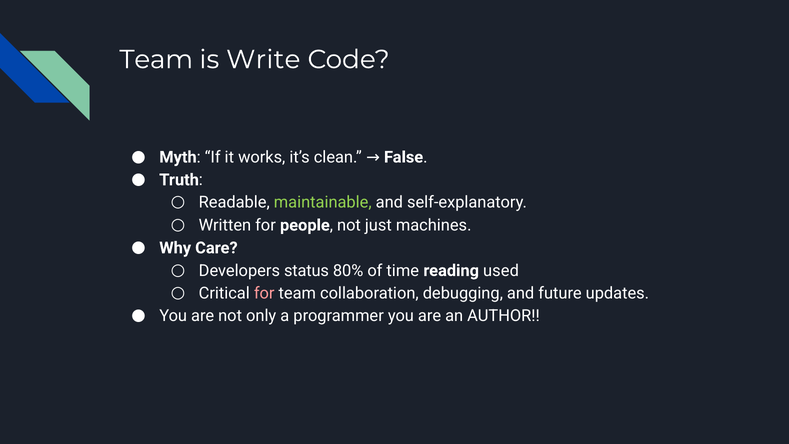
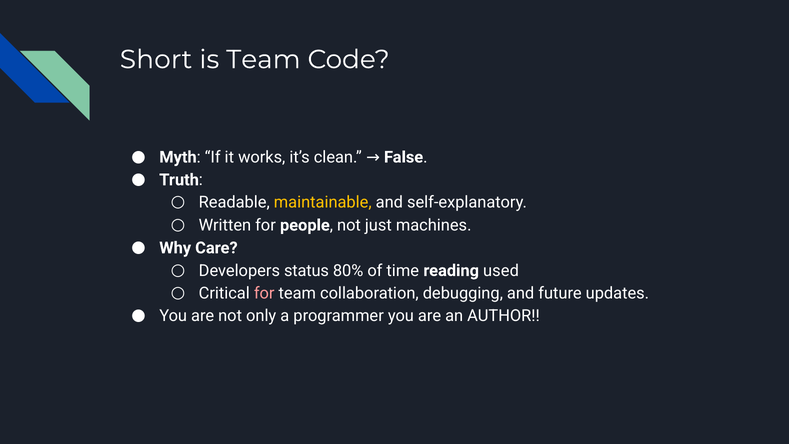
Team: Team -> Short (156, 60)
is Write: Write -> Team (263, 60)
maintainable colour: light green -> yellow (323, 202)
